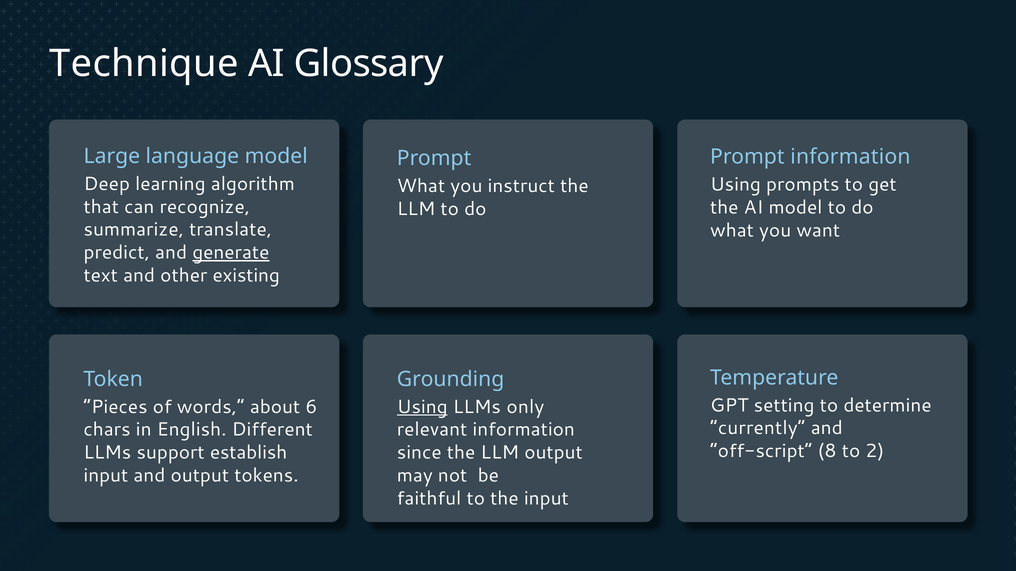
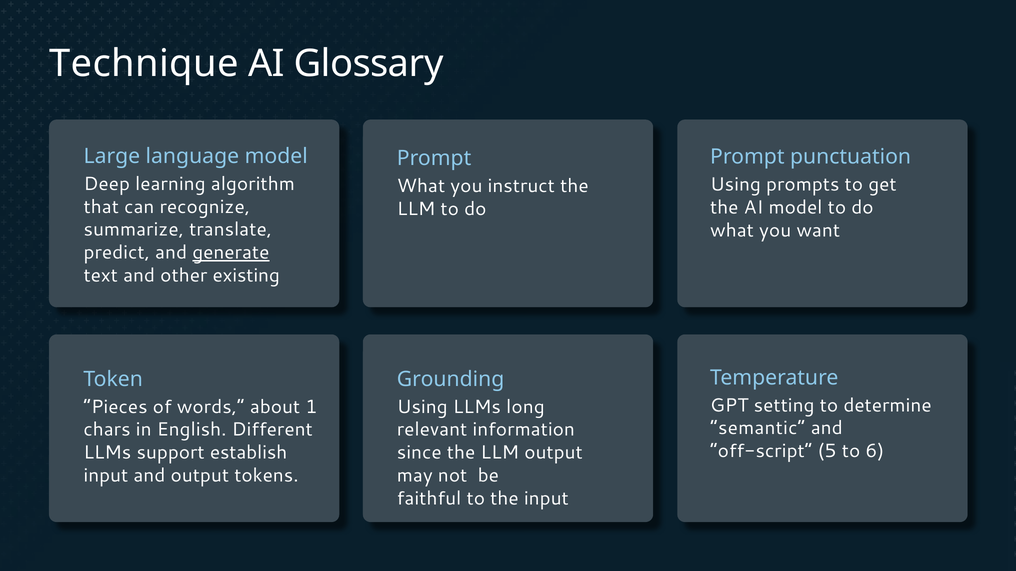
Prompt information: information -> punctuation (851, 157)
6: 6 -> 1 (311, 407)
Using underline: present -> none (422, 407)
only: only -> long (525, 407)
currently: currently -> semantic (758, 429)
8: 8 -> 5 (827, 451)
2: 2 -> 6 (875, 451)
